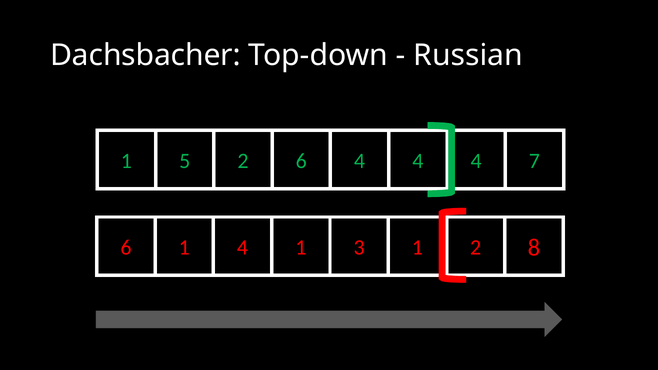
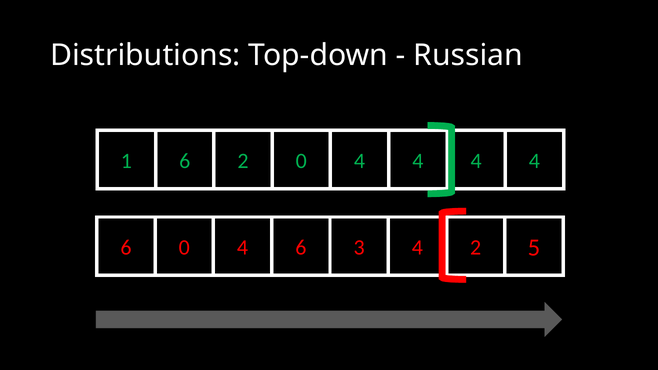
Dachsbacher: Dachsbacher -> Distributions (145, 55)
1 5: 5 -> 6 (185, 161)
2 6: 6 -> 0 (301, 161)
4 4 4 7: 7 -> 4 (534, 161)
6 1: 1 -> 0 (184, 248)
1: 1 -> 6 (301, 248)
3 1: 1 -> 4 (417, 248)
8: 8 -> 5 (534, 248)
